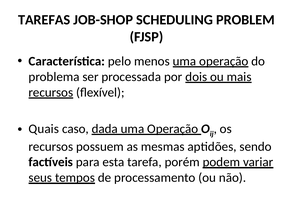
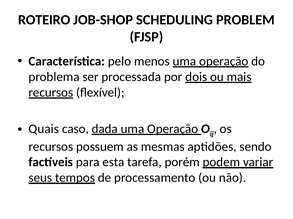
TAREFAS: TAREFAS -> ROTEIRO (44, 20)
